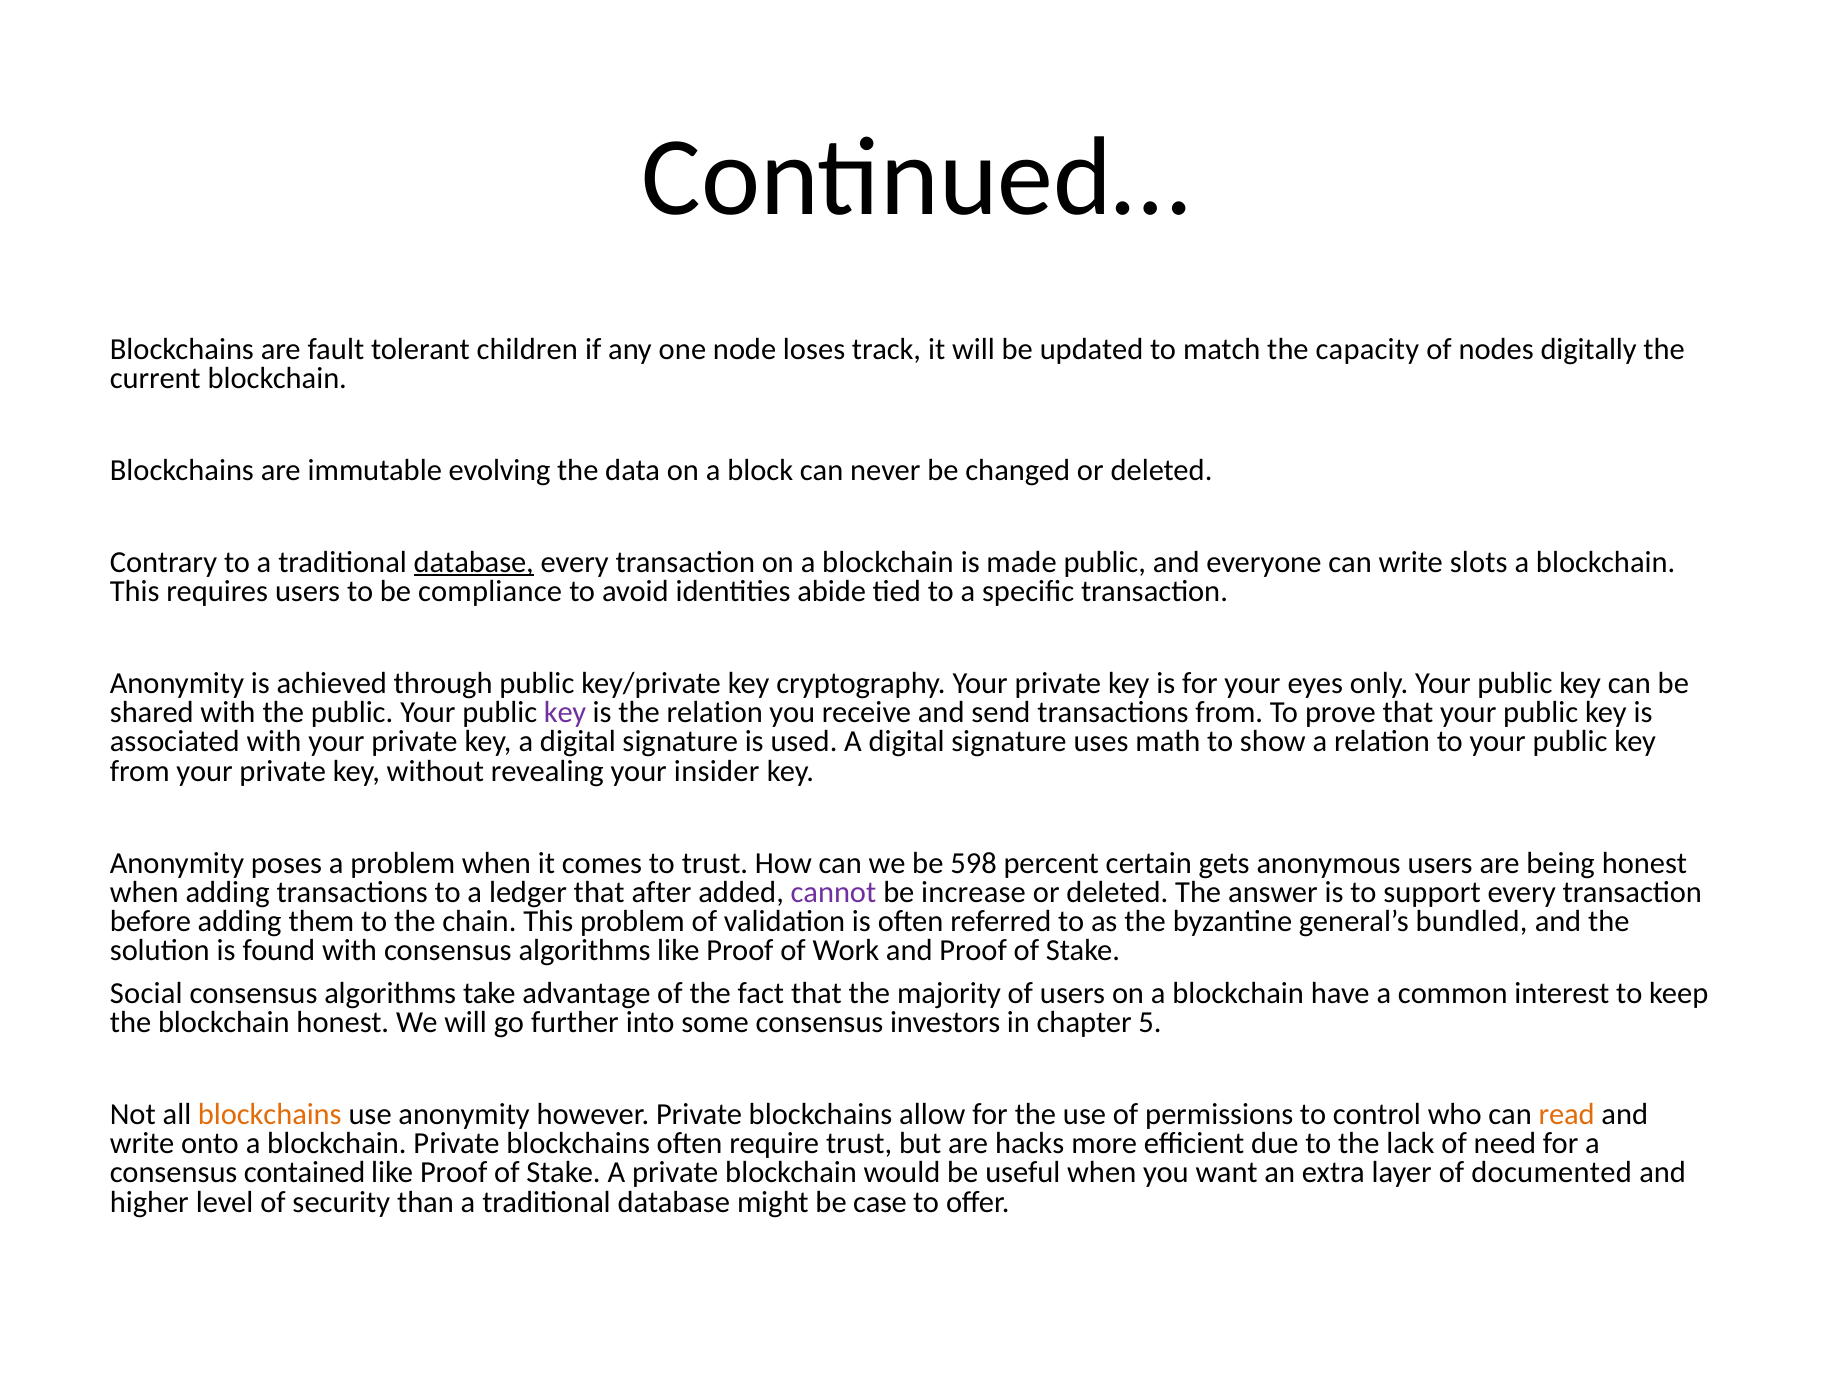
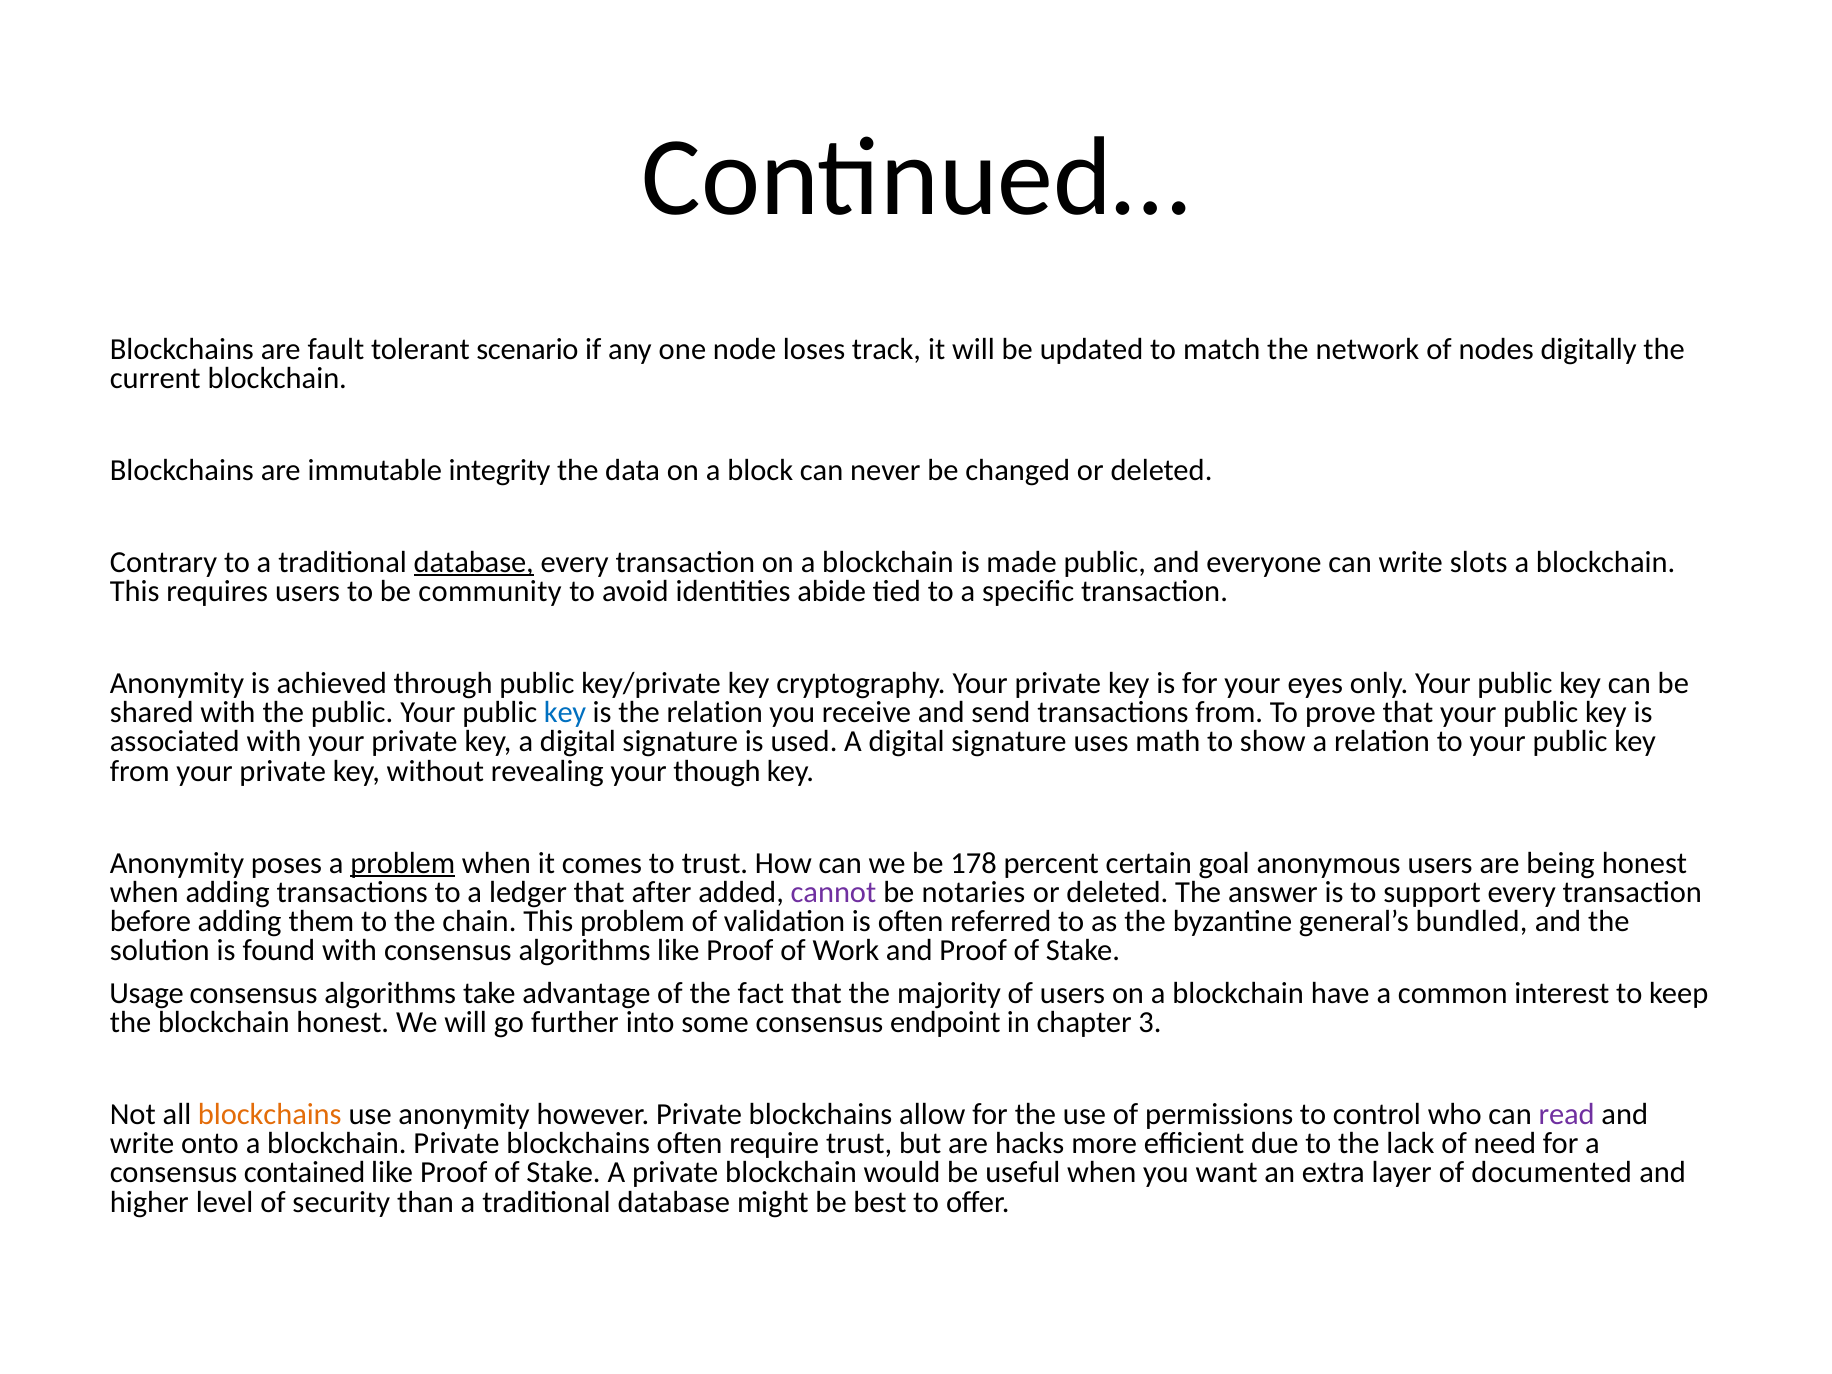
children: children -> scenario (527, 349)
capacity: capacity -> network (1367, 349)
evolving: evolving -> integrity (500, 470)
compliance: compliance -> community (490, 591)
key colour: purple -> blue (565, 712)
insider: insider -> though (717, 771)
problem underline: none -> present (403, 863)
598: 598 -> 178 (974, 863)
gets: gets -> goal (1224, 863)
increase: increase -> notaries (973, 892)
Social: Social -> Usage (147, 993)
investors: investors -> endpoint (945, 1022)
5: 5 -> 3 (1150, 1022)
read colour: orange -> purple (1567, 1114)
case: case -> best (880, 1202)
